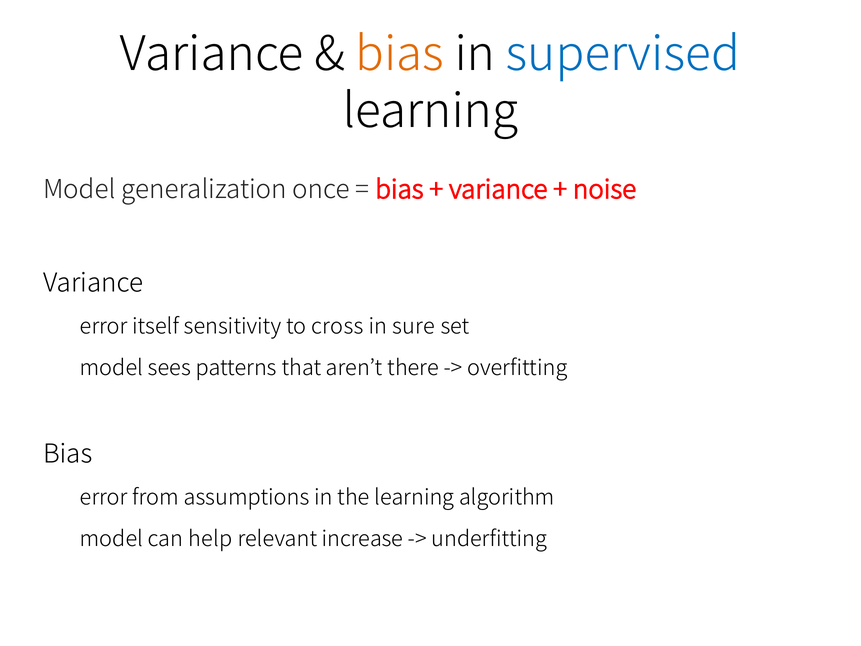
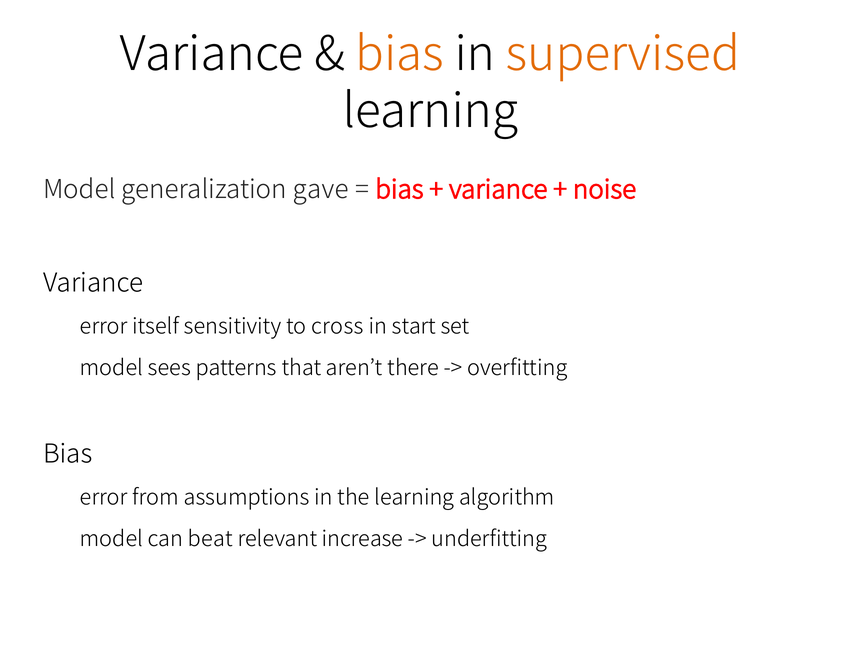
supervised colour: blue -> orange (623, 54)
once: once -> gave (321, 190)
sure: sure -> start (414, 327)
help: help -> beat (210, 539)
